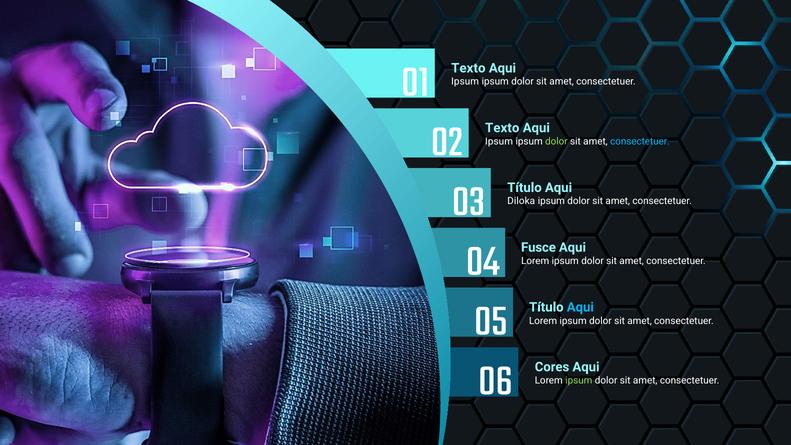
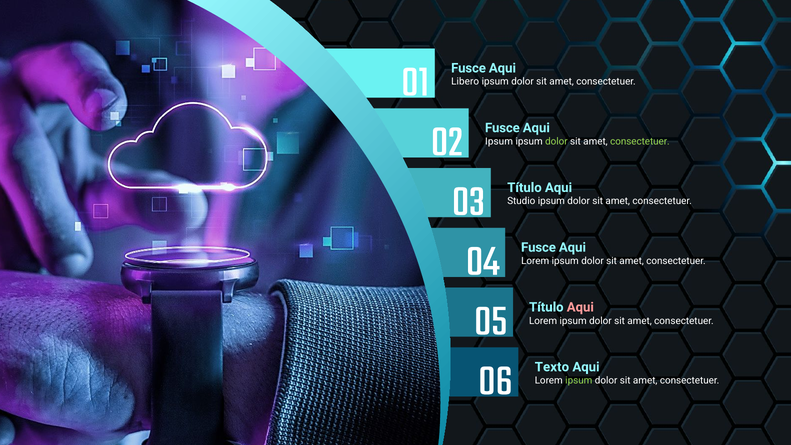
Texto: Texto -> Fusce (468, 68)
Ipsum: Ipsum -> Libero (465, 82)
Texto: Texto -> Fusce (502, 128)
consectetuer colour: light blue -> light green (640, 141)
Diloka: Diloka -> Studio (521, 201)
Aqui colour: light blue -> pink (580, 307)
Cores: Cores -> Texto (552, 367)
